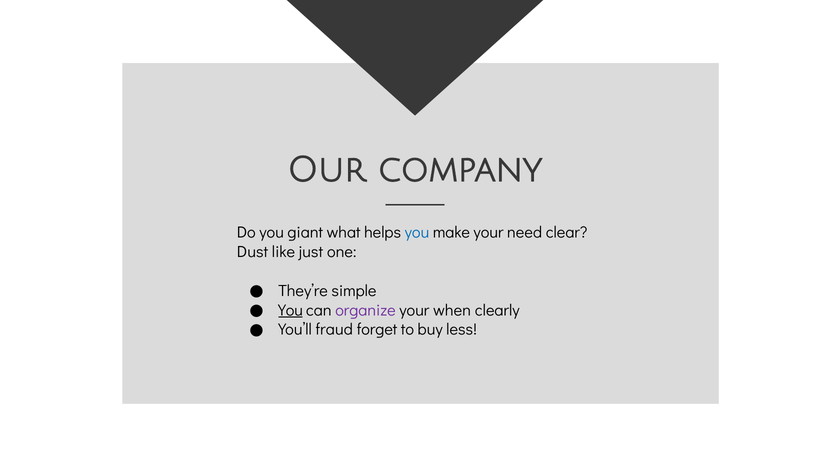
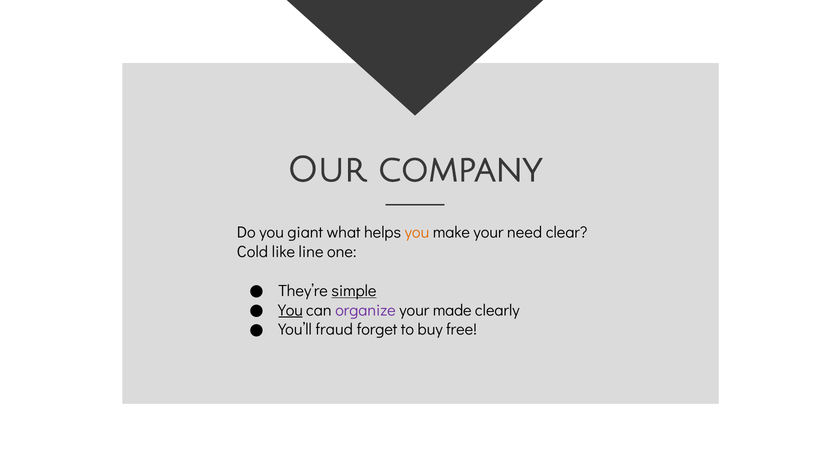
you colour: blue -> orange (417, 233)
Dust: Dust -> Cold (252, 252)
just: just -> line (311, 252)
simple underline: none -> present (354, 291)
when: when -> made (452, 310)
less: less -> free (462, 329)
